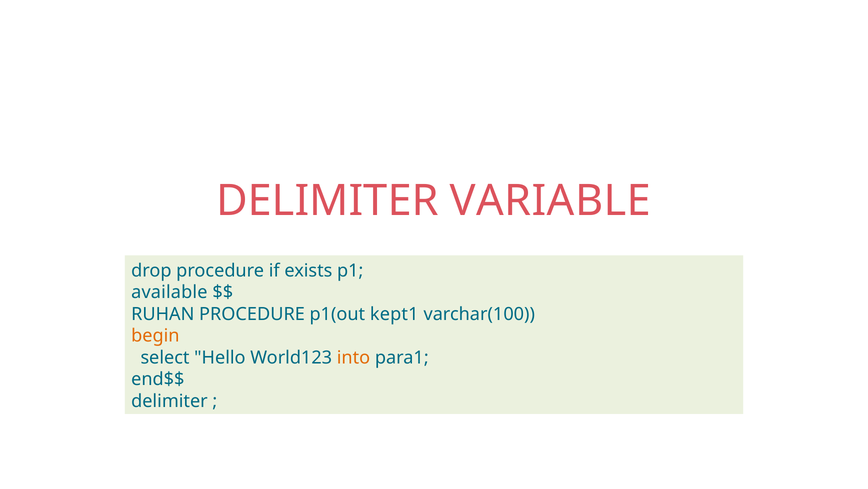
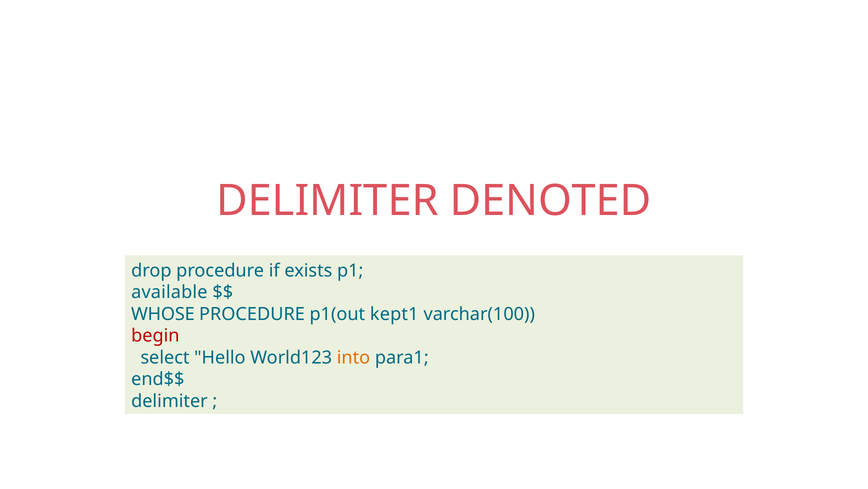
VARIABLE: VARIABLE -> DENOTED (551, 200)
RUHAN: RUHAN -> WHOSE (163, 314)
begin colour: orange -> red (155, 335)
